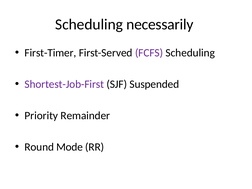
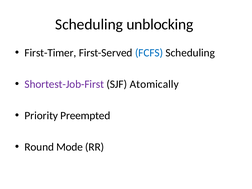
necessarily: necessarily -> unblocking (160, 24)
FCFS colour: purple -> blue (149, 53)
Suspended: Suspended -> Atomically (154, 84)
Remainder: Remainder -> Preempted (85, 116)
